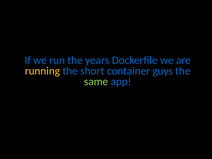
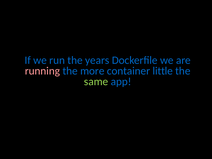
running colour: yellow -> pink (42, 71)
short: short -> more (92, 71)
guys: guys -> little (163, 71)
